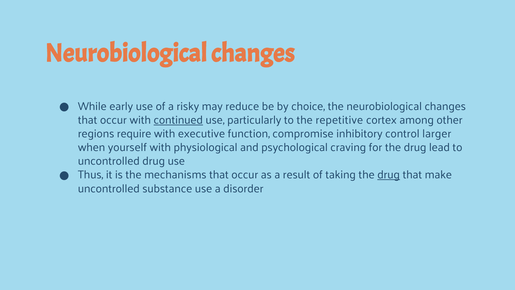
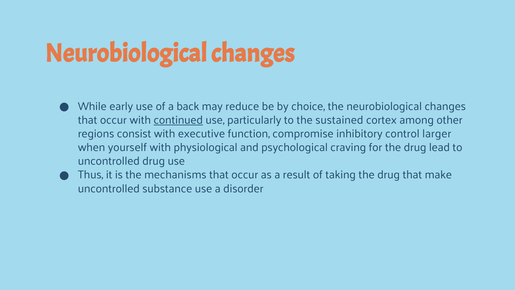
risky: risky -> back (188, 106)
repetitive: repetitive -> sustained (339, 120)
require: require -> consist (134, 134)
drug underline: present -> none (389, 175)
